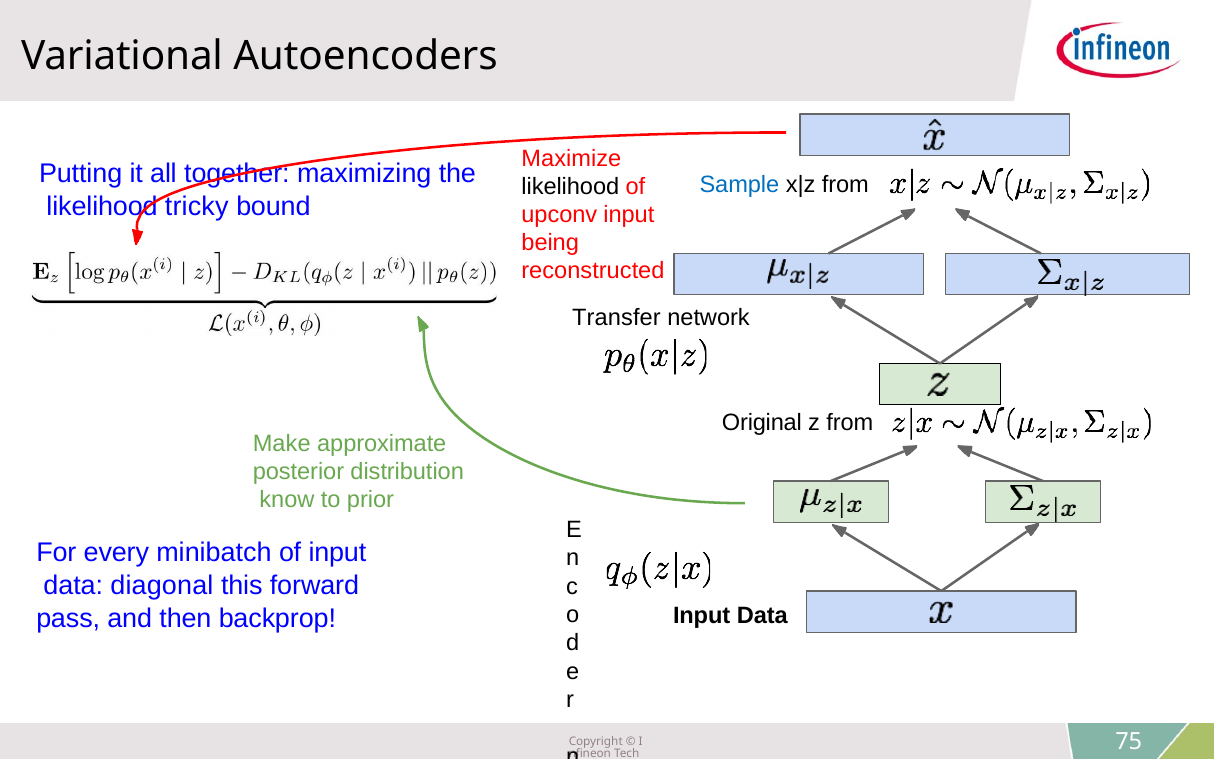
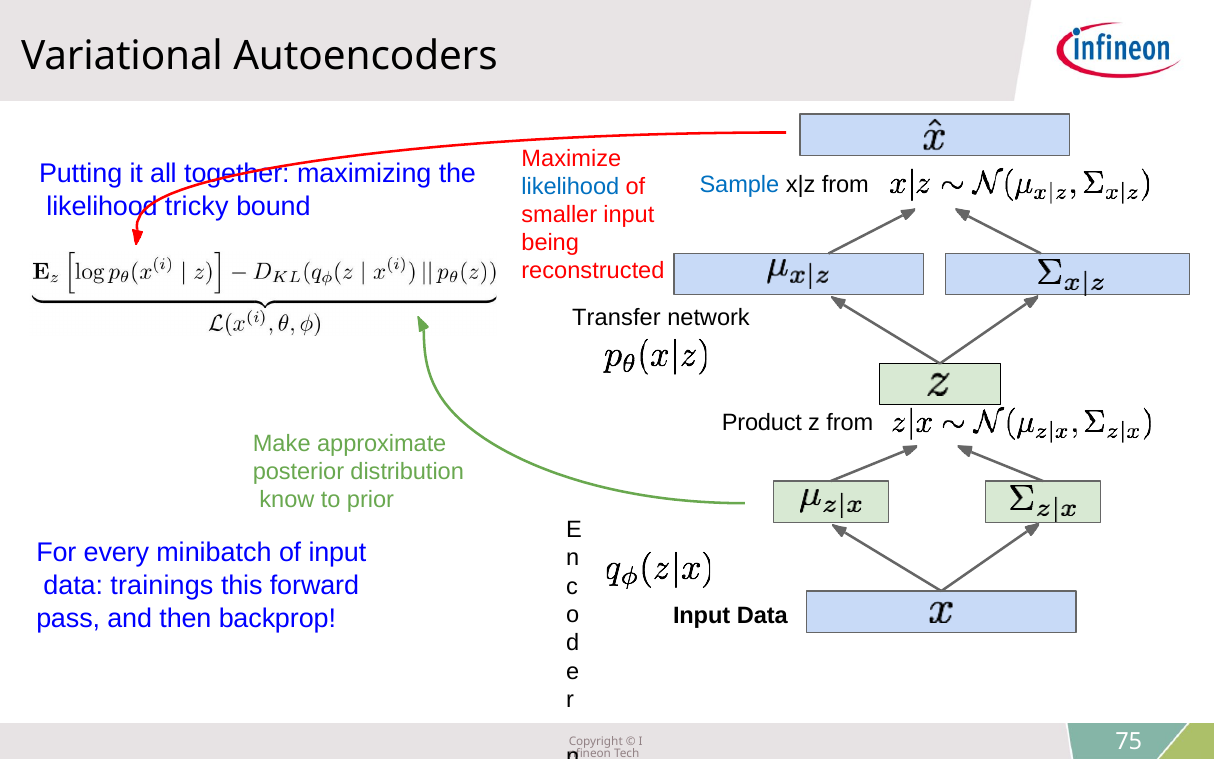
likelihood colour: black -> blue (570, 187)
upconv: upconv -> smaller (559, 215)
Original: Original -> Product (762, 423)
diagonal: diagonal -> trainings (162, 585)
